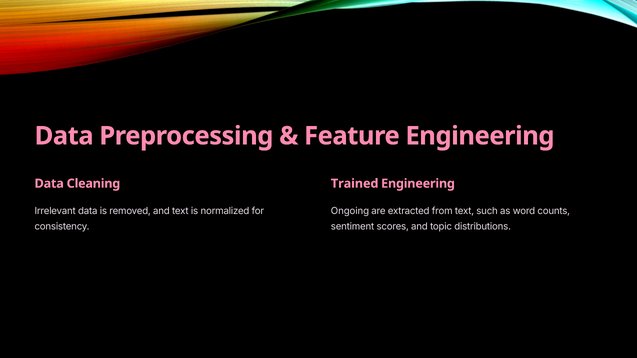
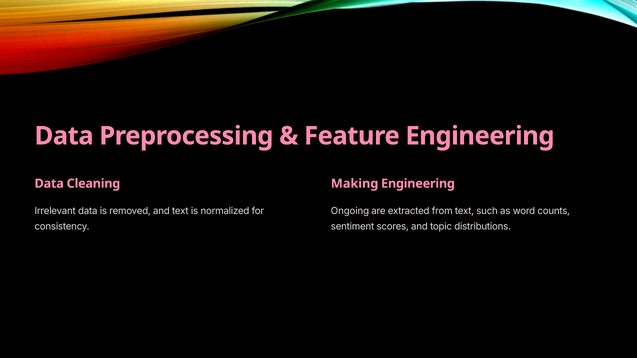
Trained: Trained -> Making (355, 184)
